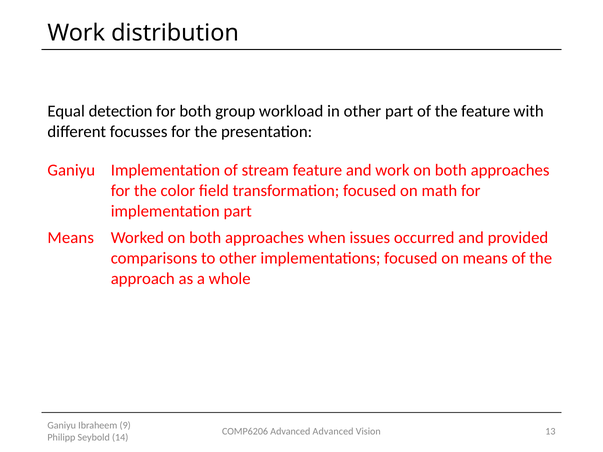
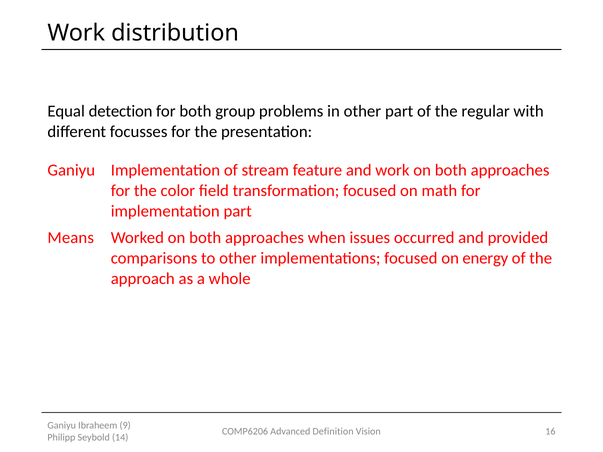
workload: workload -> problems (291, 111)
the feature: feature -> regular (486, 111)
on means: means -> energy (485, 258)
Advanced Advanced: Advanced -> Definition (333, 432)
13: 13 -> 16 (550, 432)
